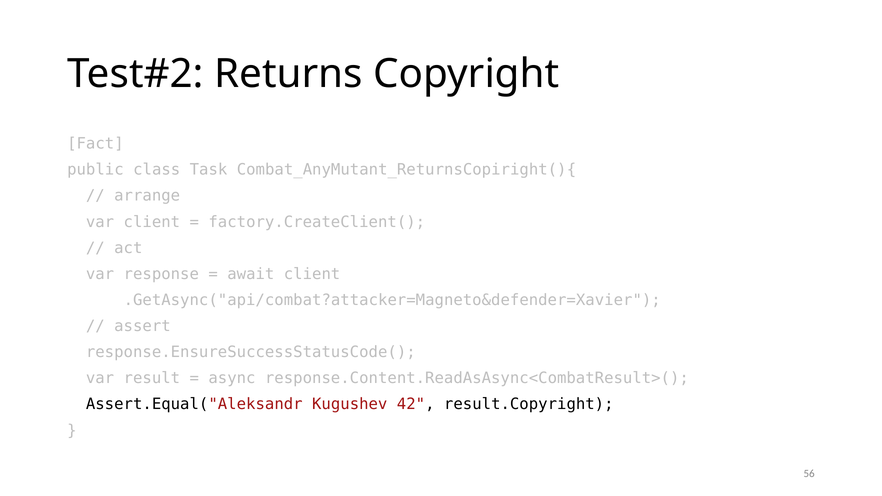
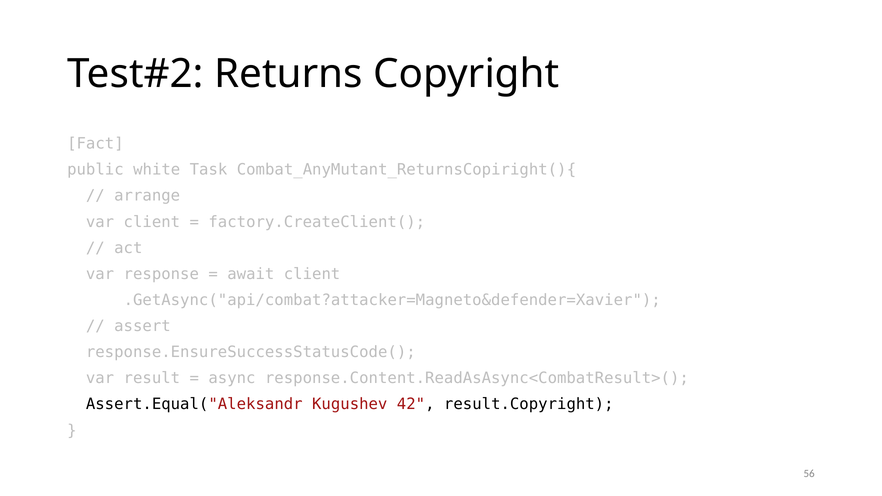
class: class -> white (157, 170)
